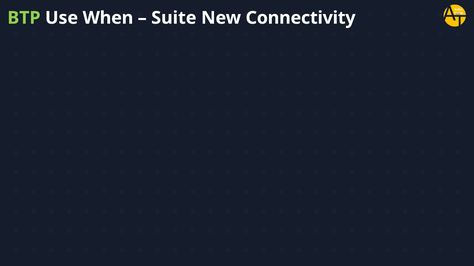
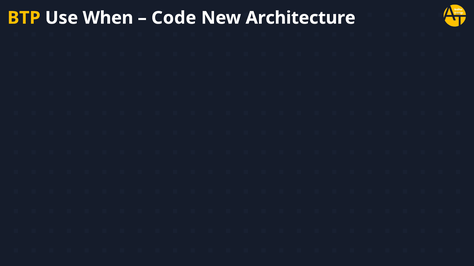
BTP colour: light green -> yellow (24, 18)
Suite: Suite -> Code (174, 18)
Connectivity: Connectivity -> Architecture (301, 18)
